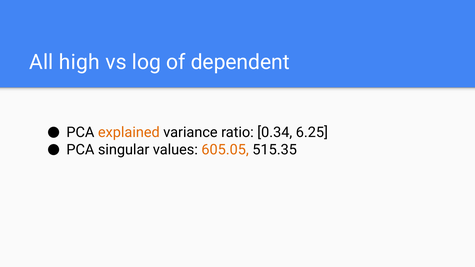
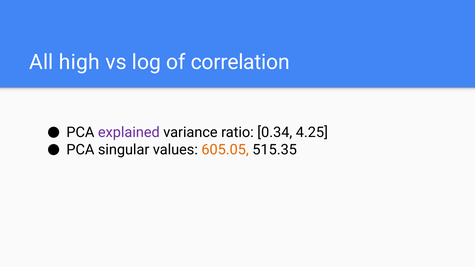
dependent: dependent -> correlation (240, 62)
explained colour: orange -> purple (129, 132)
6.25: 6.25 -> 4.25 (312, 132)
